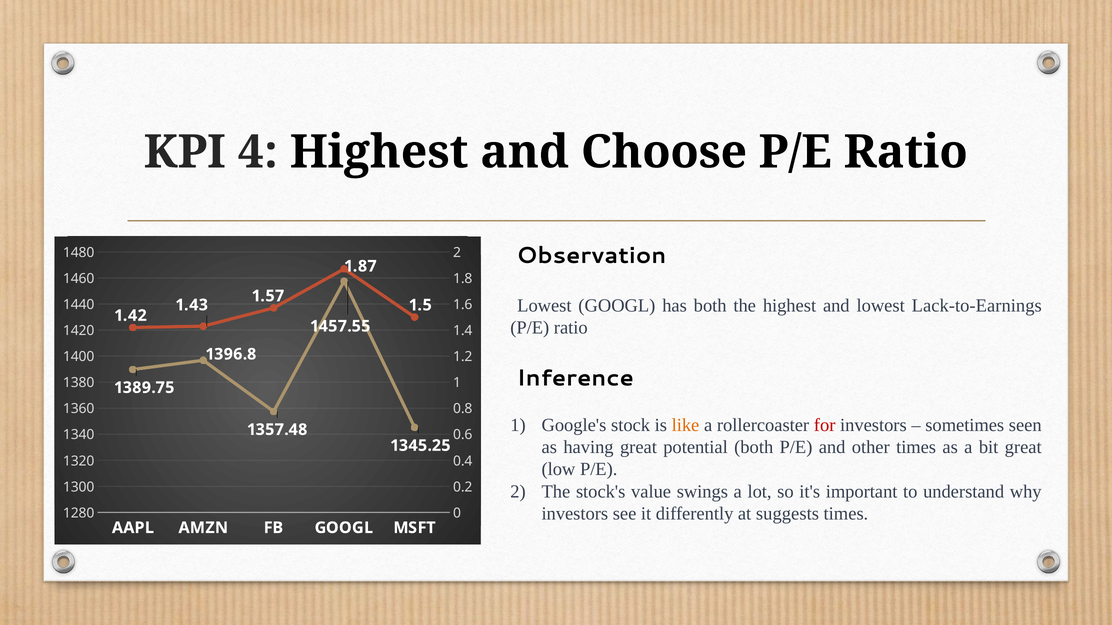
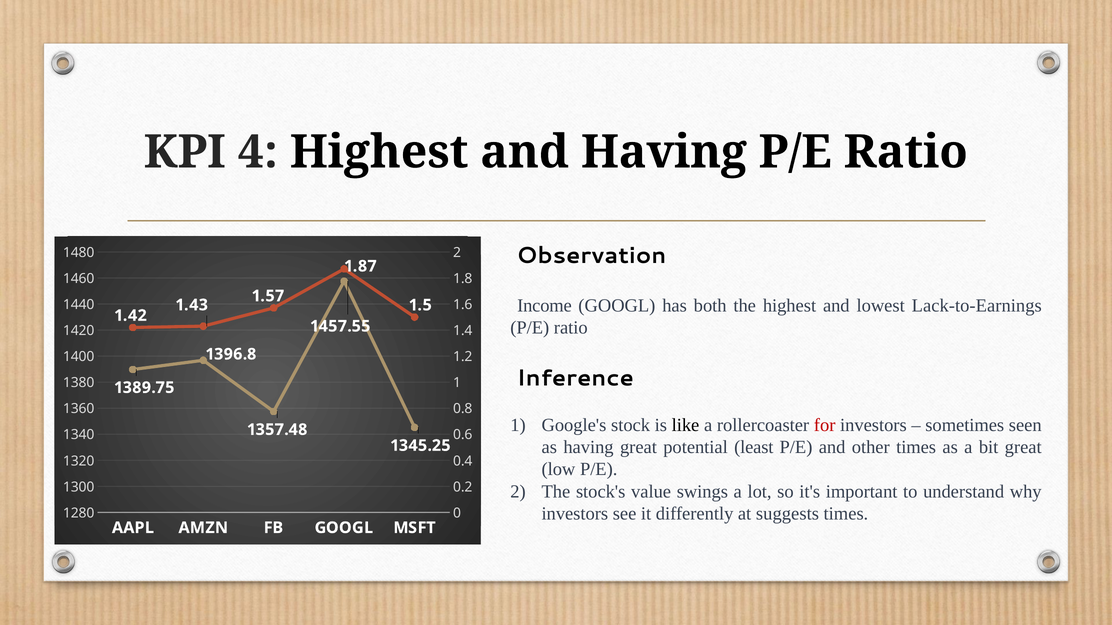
Choose: Choose -> Having (664, 152)
Lowest: Lowest -> Income (544, 306)
like colour: orange -> black (685, 425)
potential both: both -> least (754, 447)
